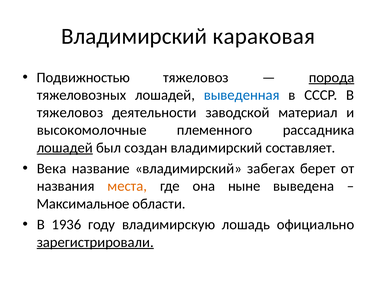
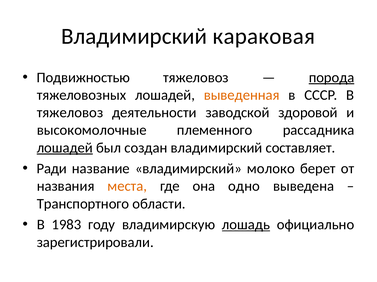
выведенная colour: blue -> orange (242, 95)
материал: материал -> здоровой (308, 113)
Века: Века -> Ради (52, 169)
забегах: забегах -> молоко (271, 169)
ныне: ныне -> одно (244, 187)
Максимальное: Максимальное -> Транспортного (83, 204)
1936: 1936 -> 1983 (66, 225)
лошадь underline: none -> present (246, 225)
зарегистрировали underline: present -> none (95, 243)
